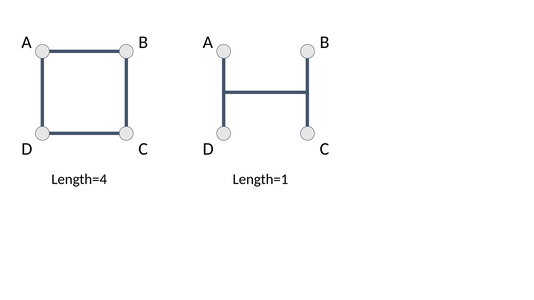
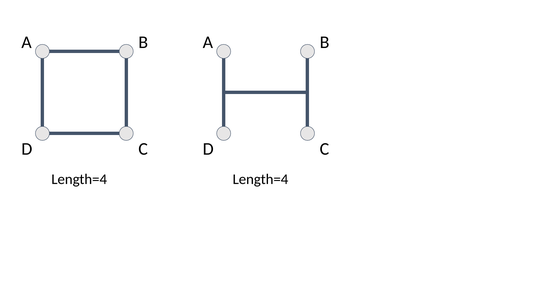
Length=4 Length=1: Length=1 -> Length=4 (260, 180)
